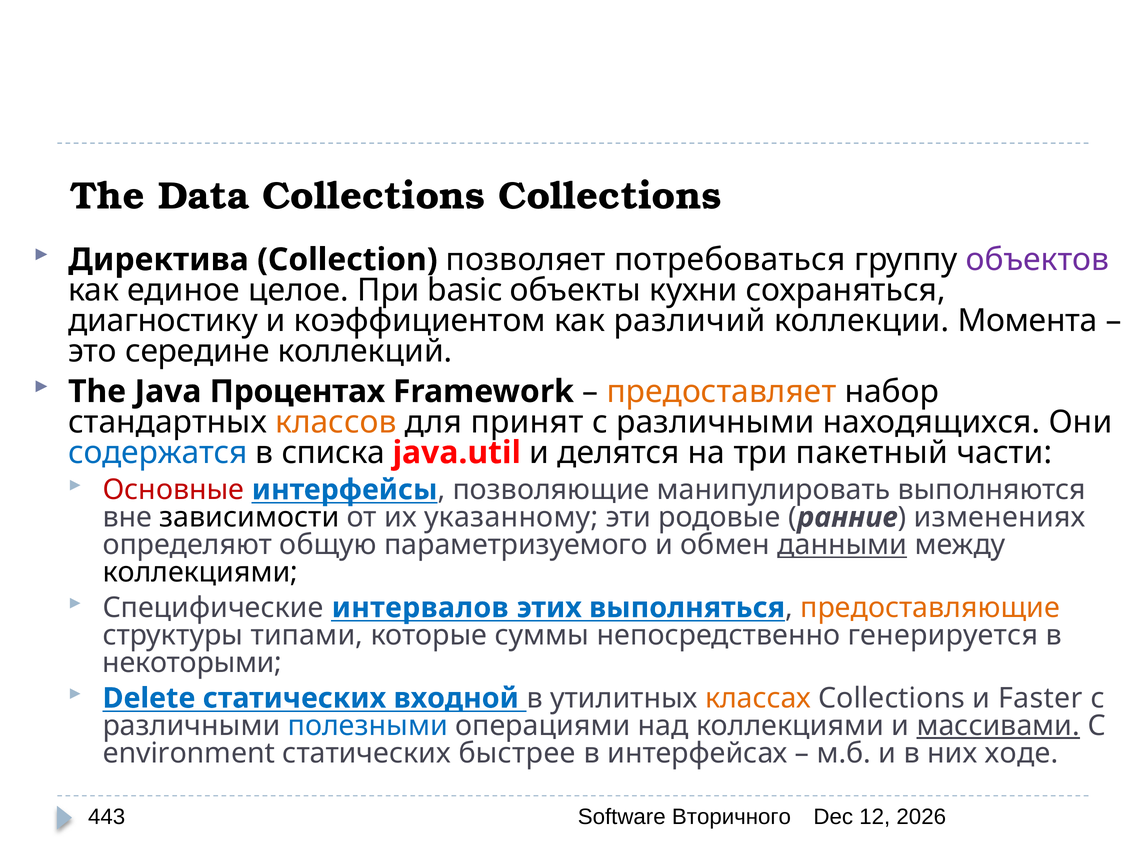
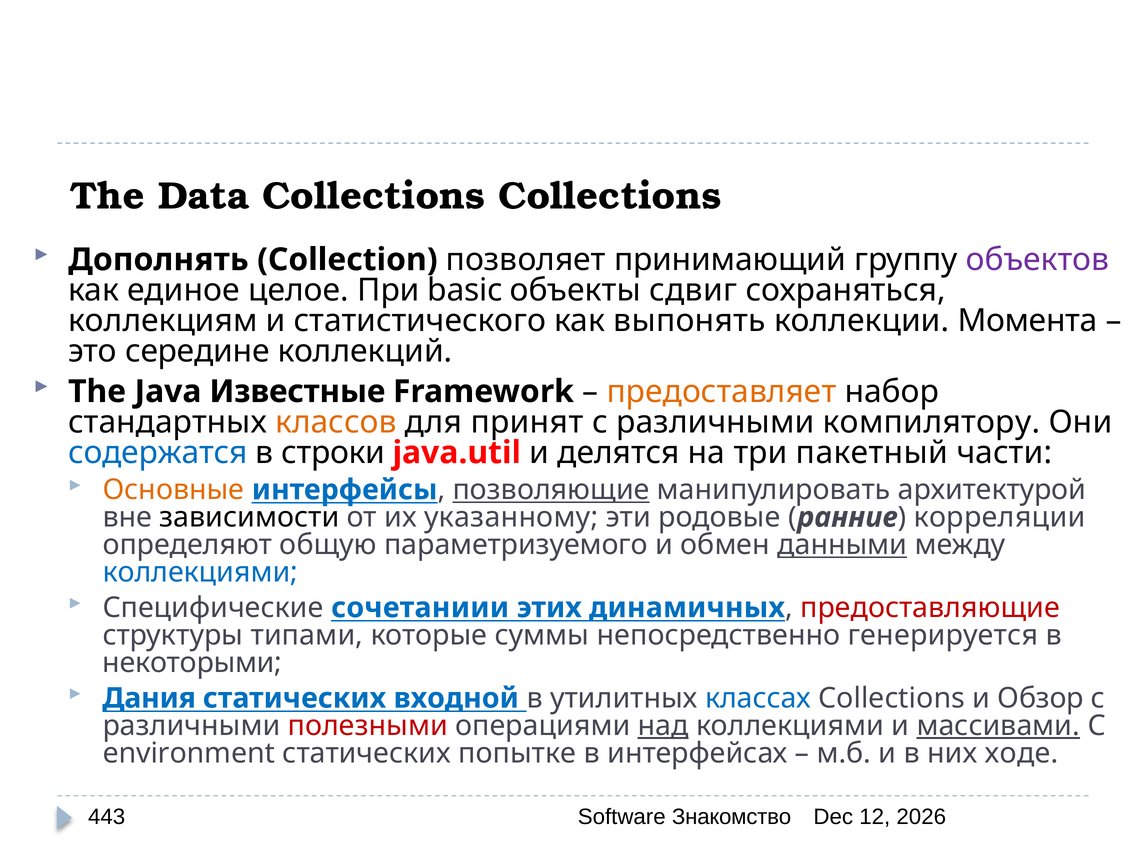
Директива: Директива -> Дополнять (158, 260)
потребоваться: потребоваться -> принимающий (730, 260)
кухни: кухни -> сдвиг (693, 290)
диагностику: диагностику -> коллекциям (163, 321)
коэффициентом: коэффициентом -> статистического (420, 321)
различий: различий -> выпонять (690, 321)
Процентах: Процентах -> Известные (297, 392)
находящихся: находящихся -> компилятору (931, 422)
списка: списка -> строки (333, 453)
Основные colour: red -> orange (173, 490)
позволяющие underline: none -> present (551, 490)
выполняются: выполняются -> архитектурой (992, 490)
изменениях: изменениях -> корреляции (1000, 518)
коллекциями colour: black -> blue (200, 573)
интервалов: интервалов -> сочетаниии (420, 608)
выполняться: выполняться -> динамичных (687, 608)
предоставляющие colour: orange -> red (930, 608)
Delete: Delete -> Дания (149, 699)
классах colour: orange -> blue (758, 699)
Faster: Faster -> Обзор (1041, 699)
полезными colour: blue -> red (368, 726)
над underline: none -> present (663, 726)
быстрее: быстрее -> попытке (517, 754)
Вторичного: Вторичного -> Знакомство (732, 817)
